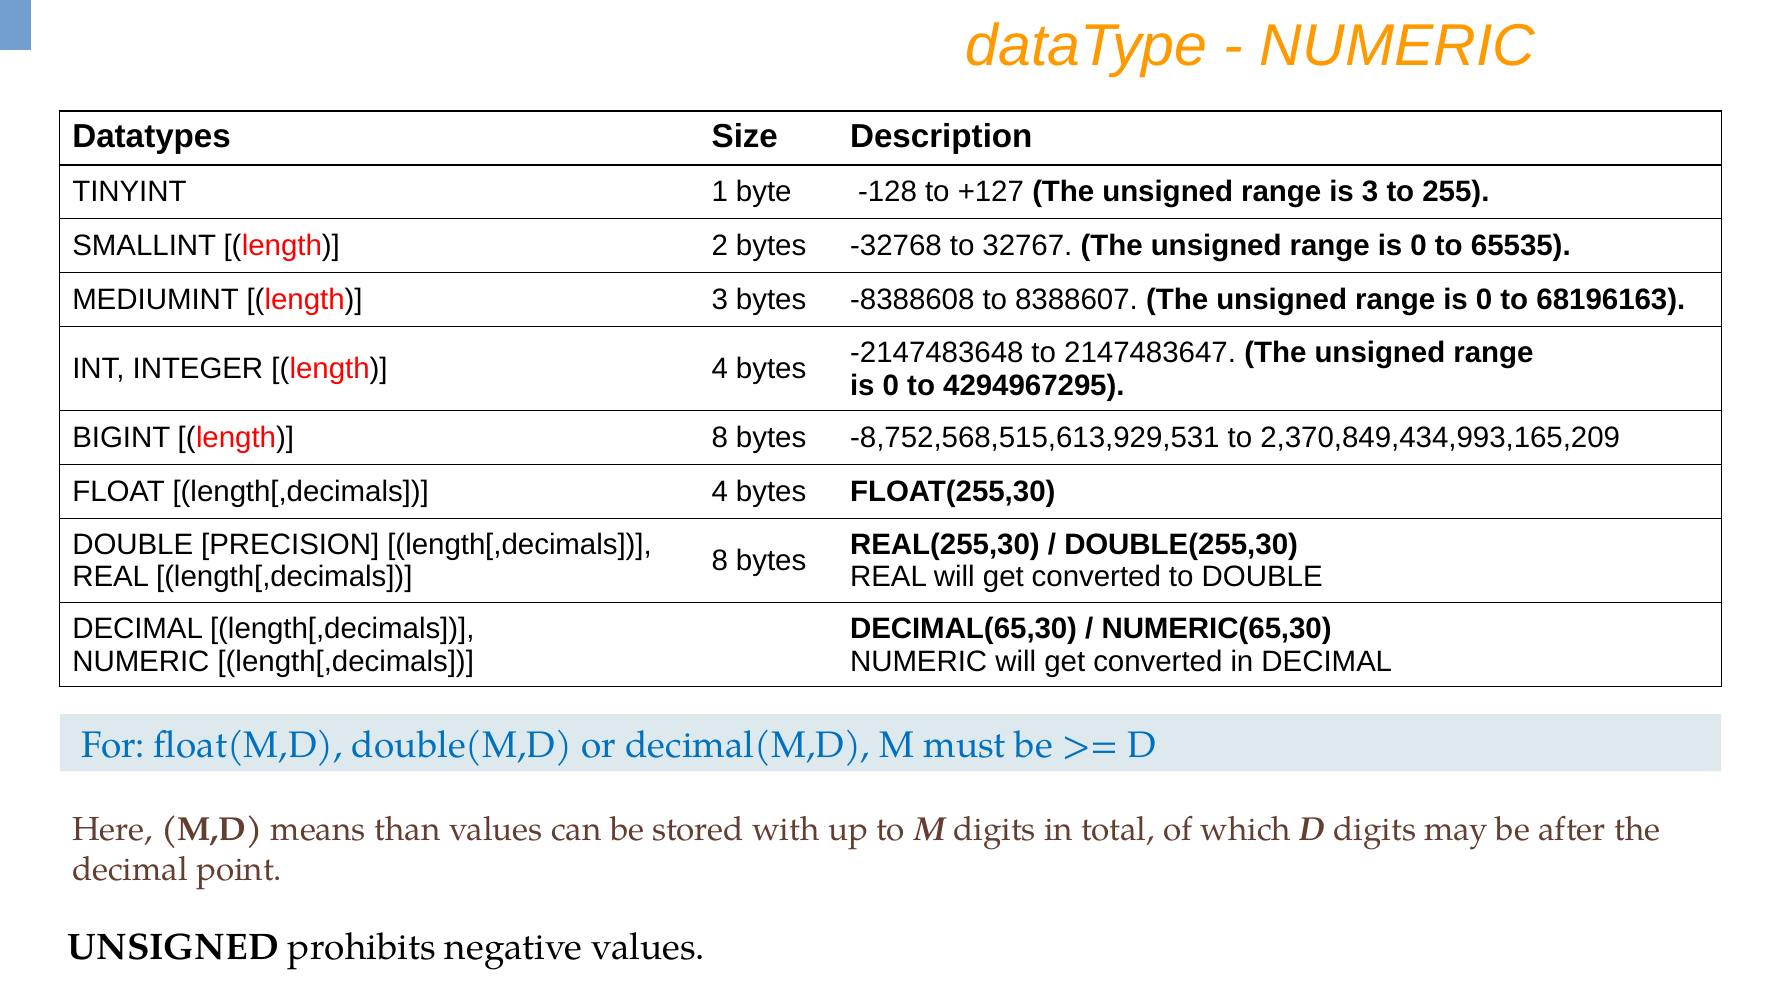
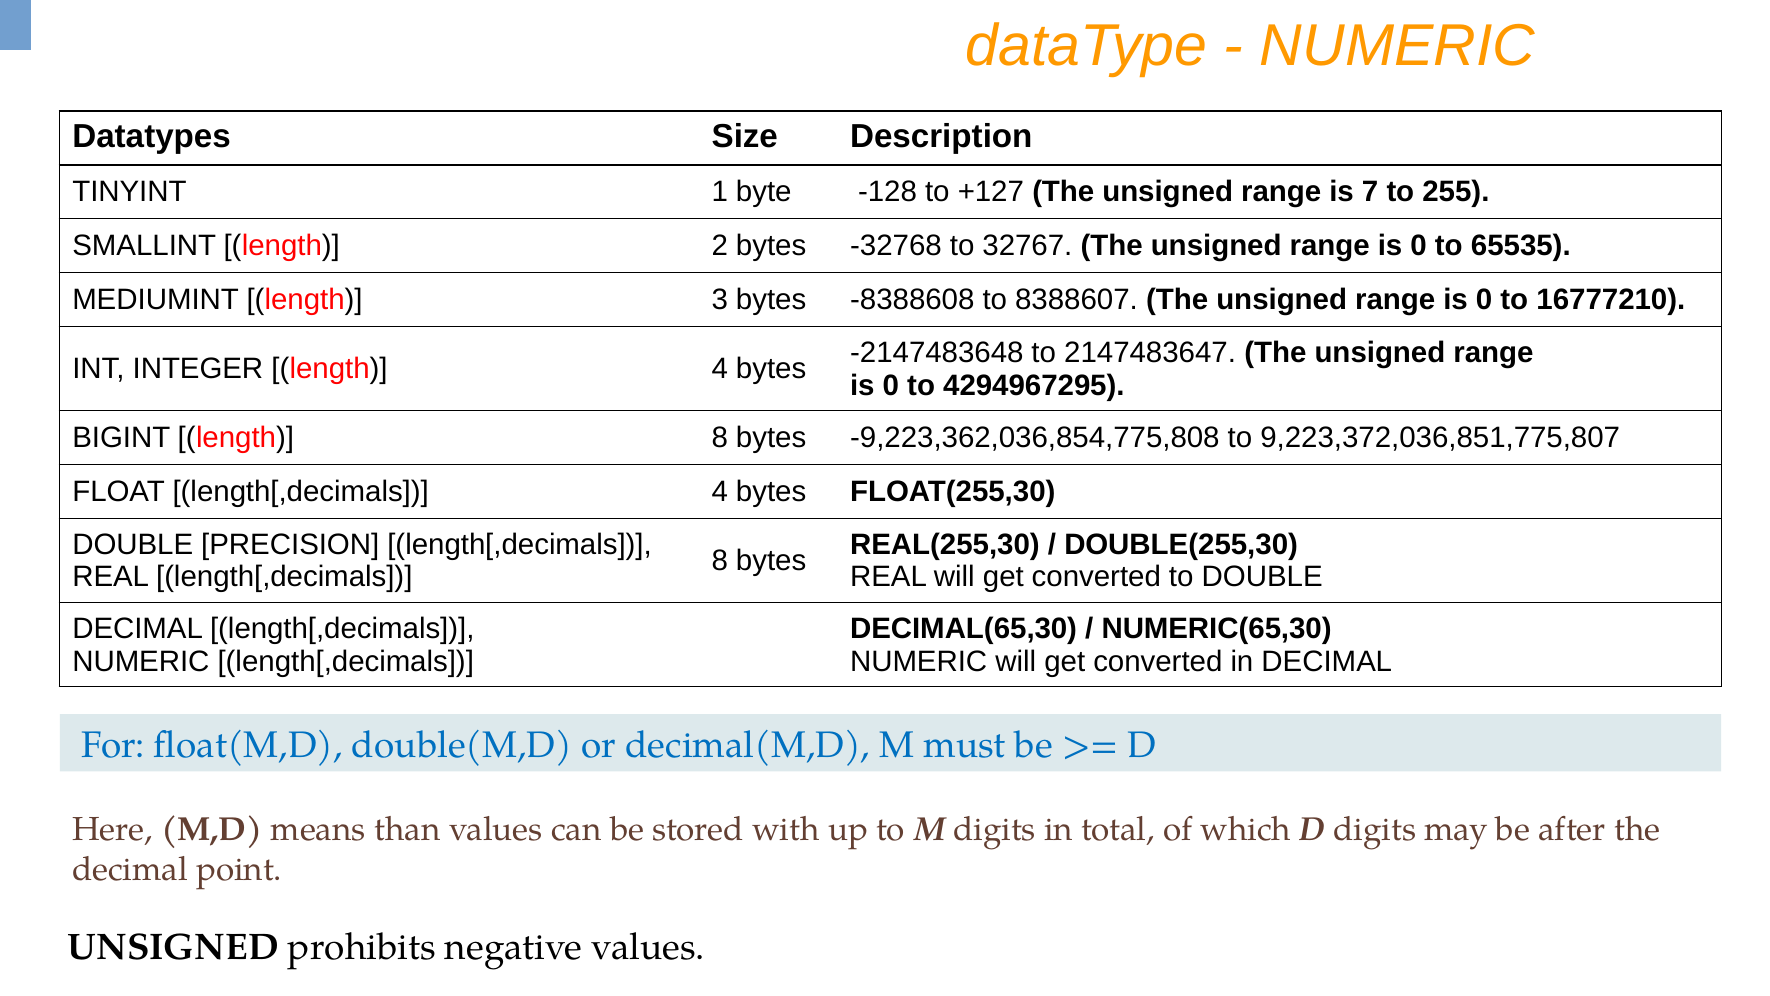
is 3: 3 -> 7 (1370, 192)
68196163: 68196163 -> 16777210 (1611, 300)
-8,752,568,515,613,929,531: -8,752,568,515,613,929,531 -> -9,223,362,036,854,775,808 (1035, 438)
2,370,849,434,993,165,209: 2,370,849,434,993,165,209 -> 9,223,372,036,851,775,807 (1440, 438)
